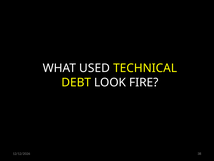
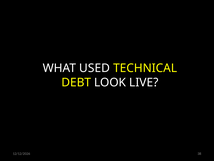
FIRE: FIRE -> LIVE (144, 82)
